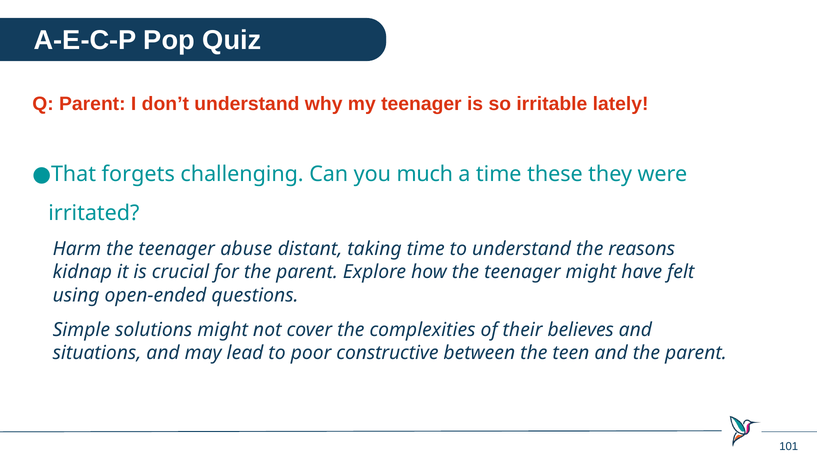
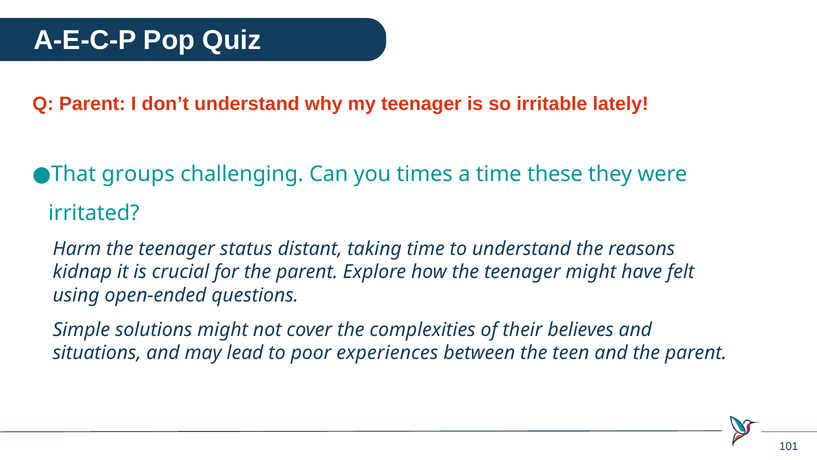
forgets: forgets -> groups (138, 174)
much: much -> times (425, 174)
abuse: abuse -> status (246, 249)
constructive: constructive -> experiences (387, 353)
